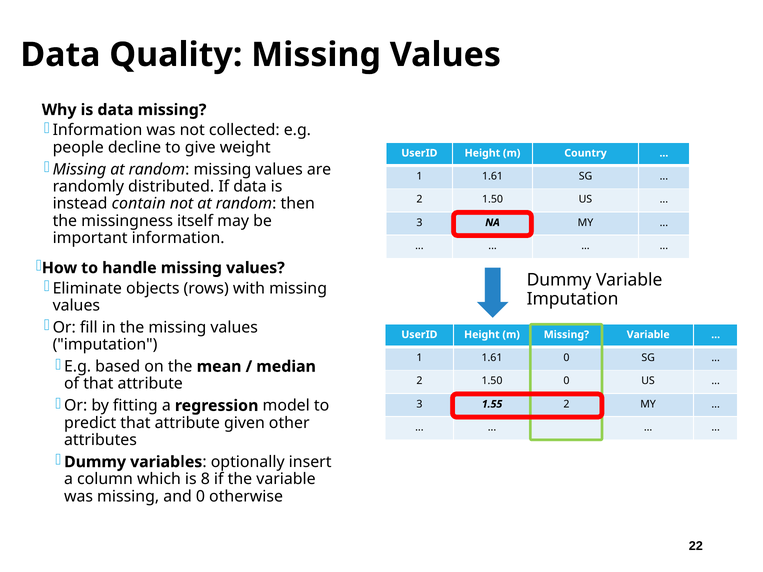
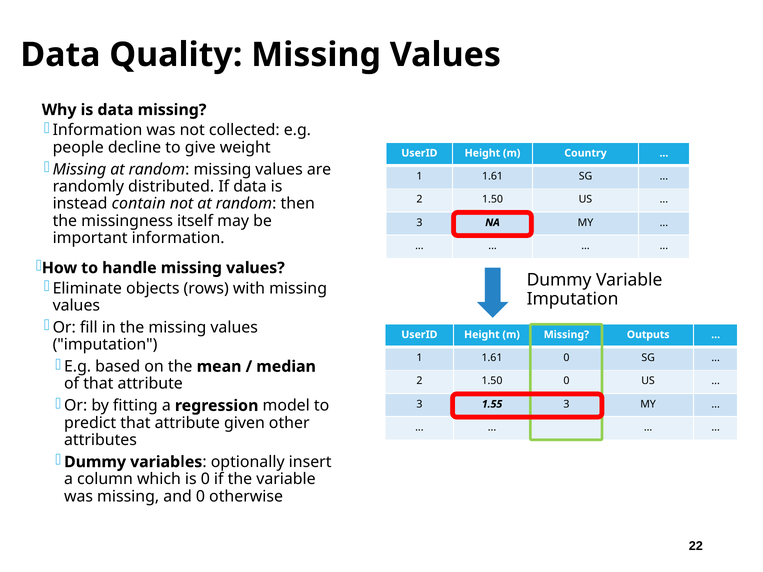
Missing Variable: Variable -> Outputs (648, 335)
1.55 2: 2 -> 3 (566, 404)
is 8: 8 -> 0 (205, 479)
